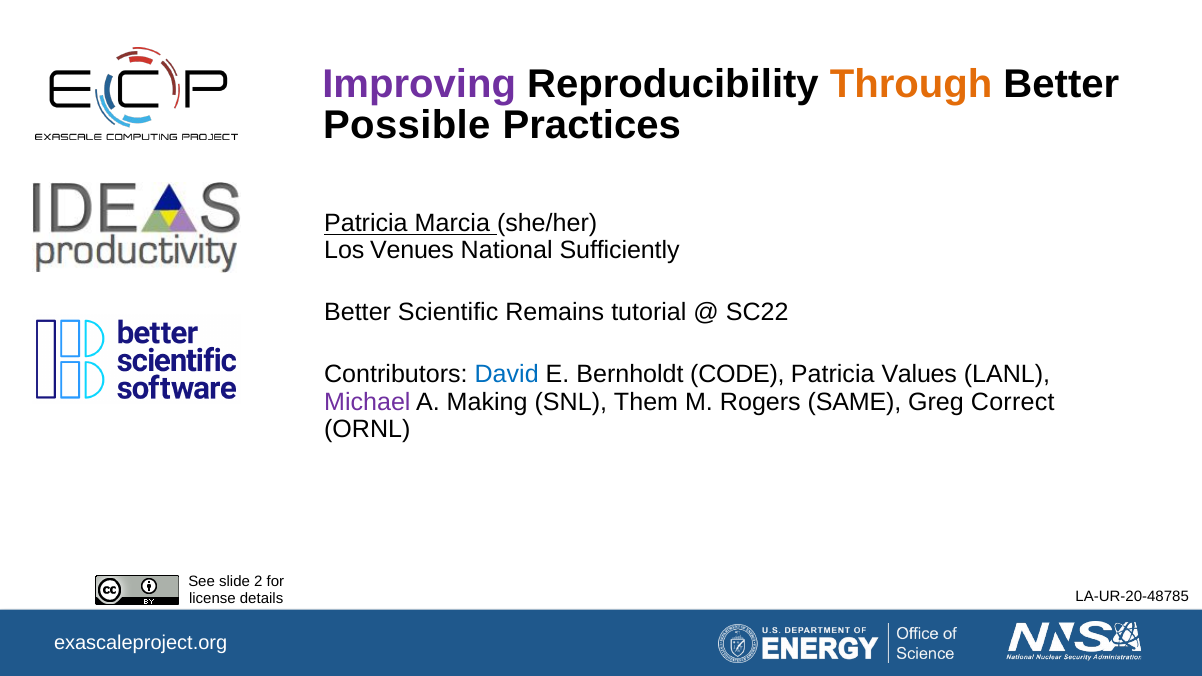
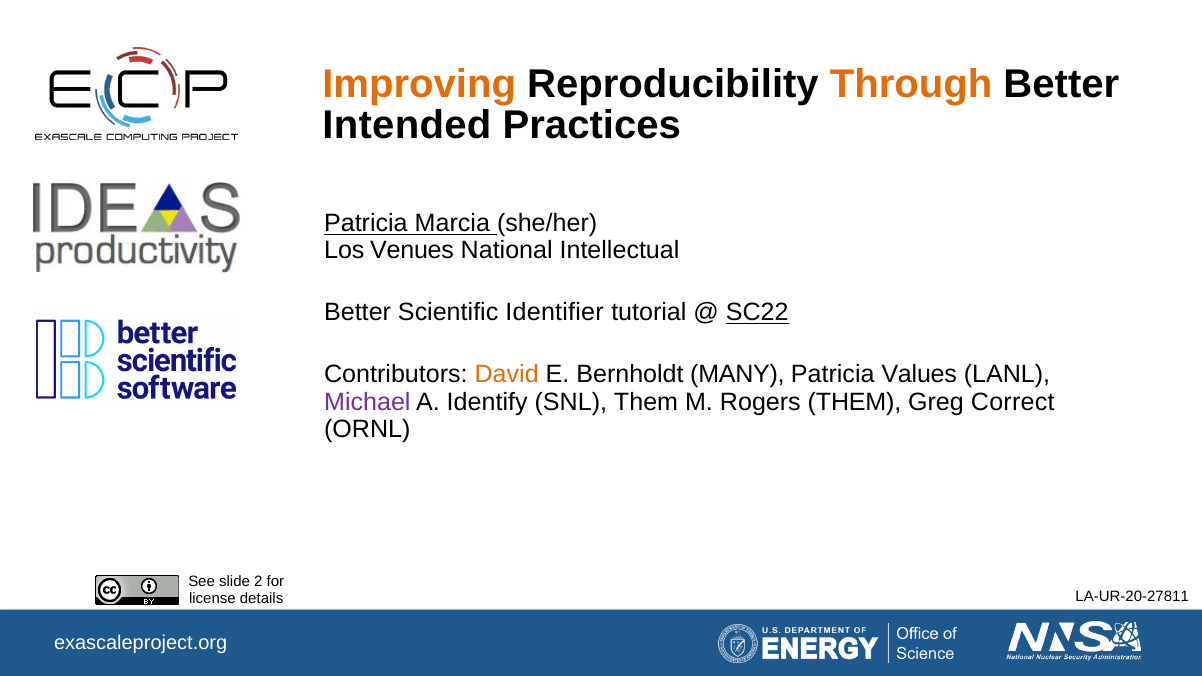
Improving colour: purple -> orange (419, 84)
Possible: Possible -> Intended (407, 125)
Sufficiently: Sufficiently -> Intellectual (620, 251)
Remains: Remains -> Identifier (555, 313)
SC22 underline: none -> present (757, 313)
David colour: blue -> orange (507, 375)
CODE: CODE -> MANY (737, 375)
Making: Making -> Identify (487, 402)
Rogers SAME: SAME -> THEM (854, 402)
LA-UR-20-48785: LA-UR-20-48785 -> LA-UR-20-27811 (1132, 597)
